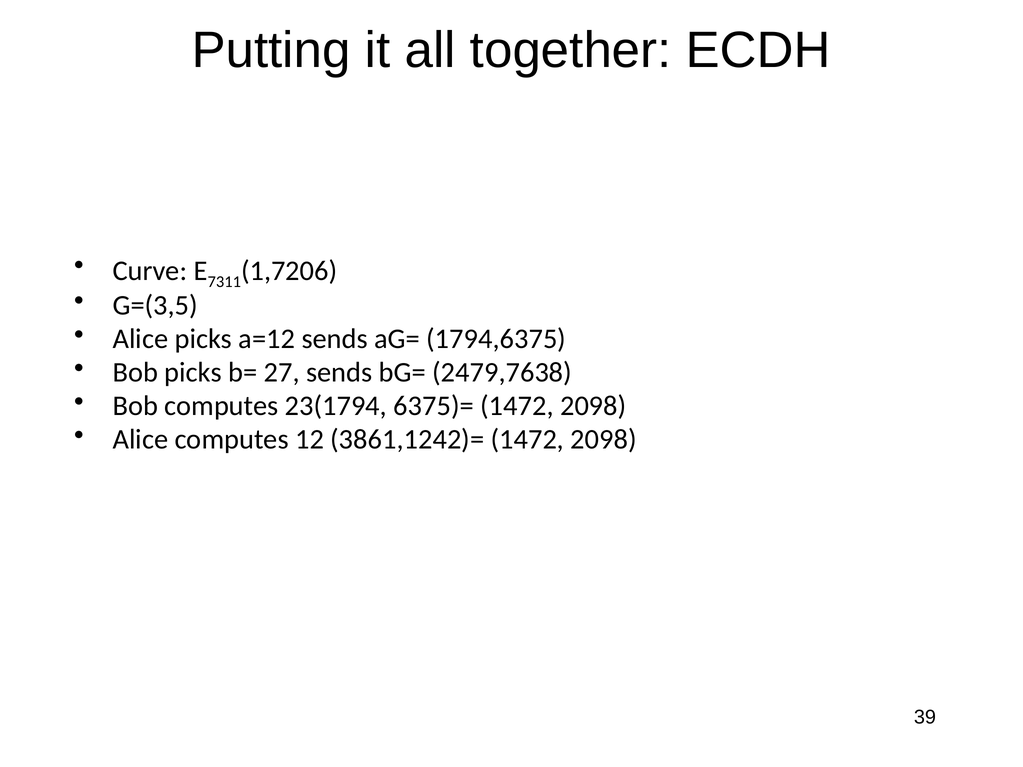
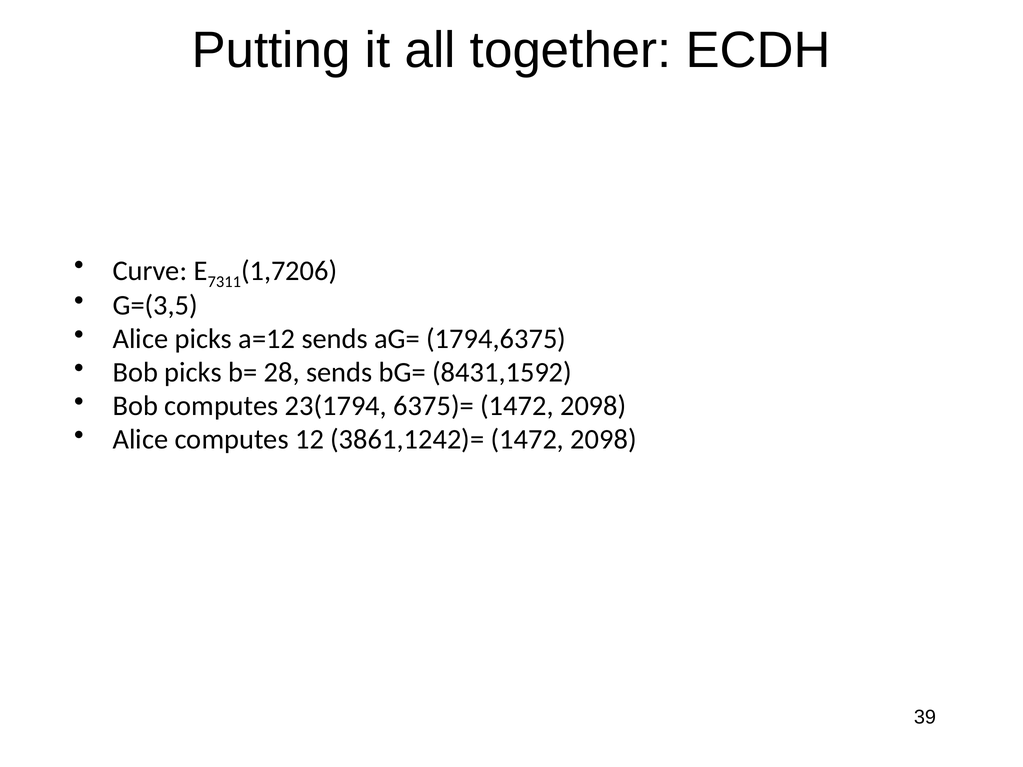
27: 27 -> 28 (282, 372)
2479,7638: 2479,7638 -> 8431,1592 (502, 372)
